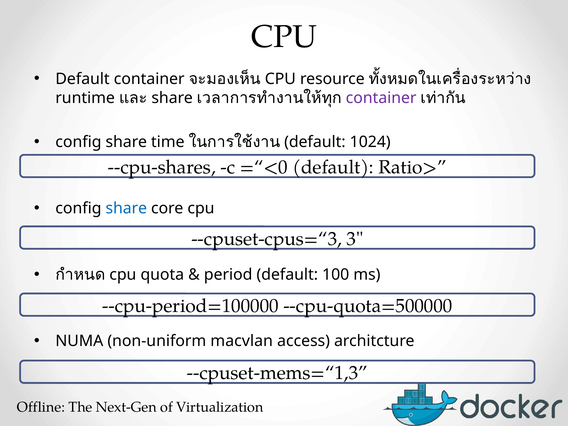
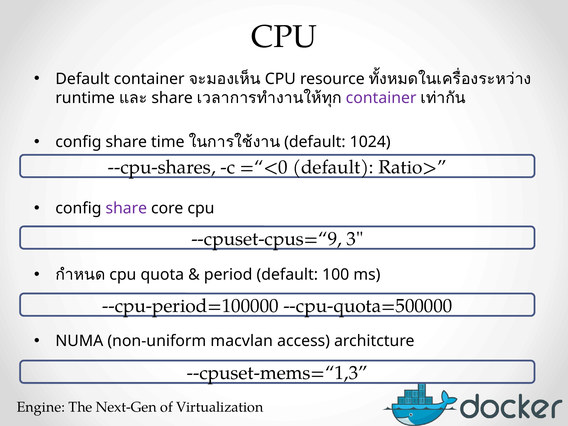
share colour: blue -> purple (126, 208)
--cpuset-cpus=“3: --cpuset-cpus=“3 -> --cpuset-cpus=“9 (267, 239)
Offline: Offline -> Engine (41, 407)
